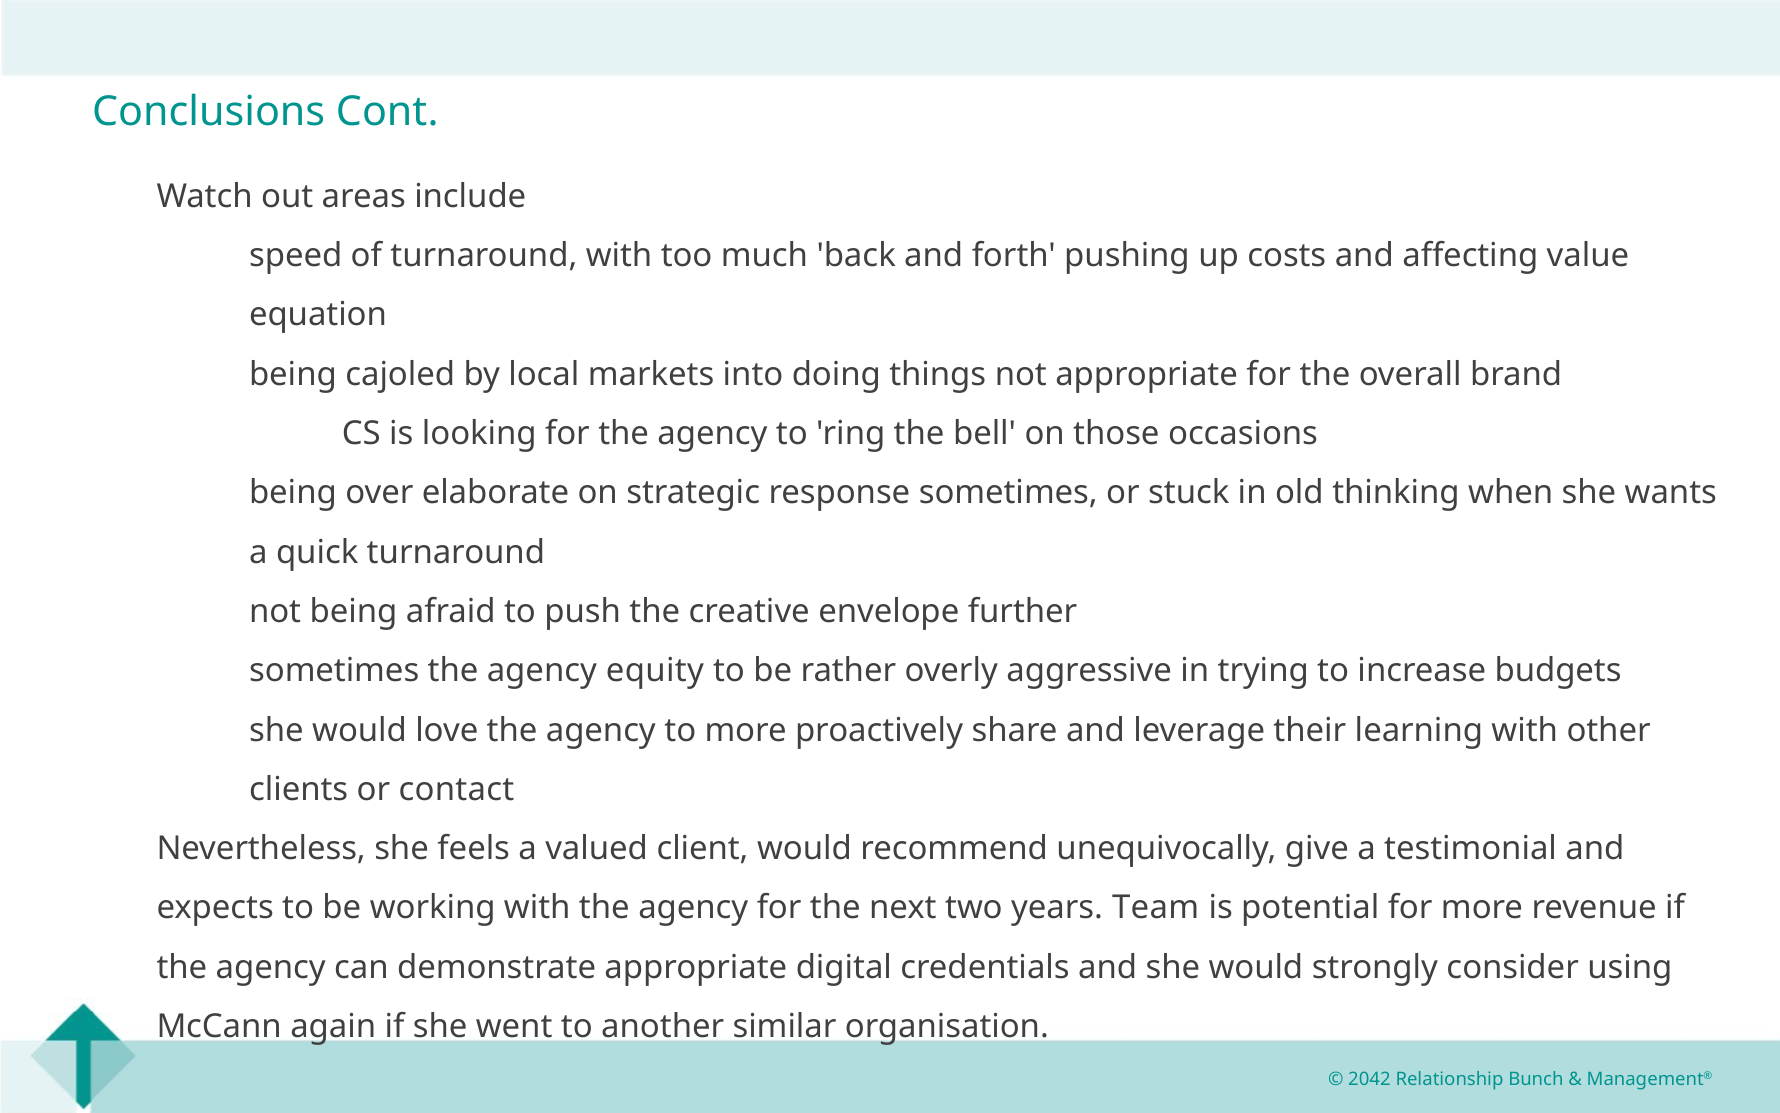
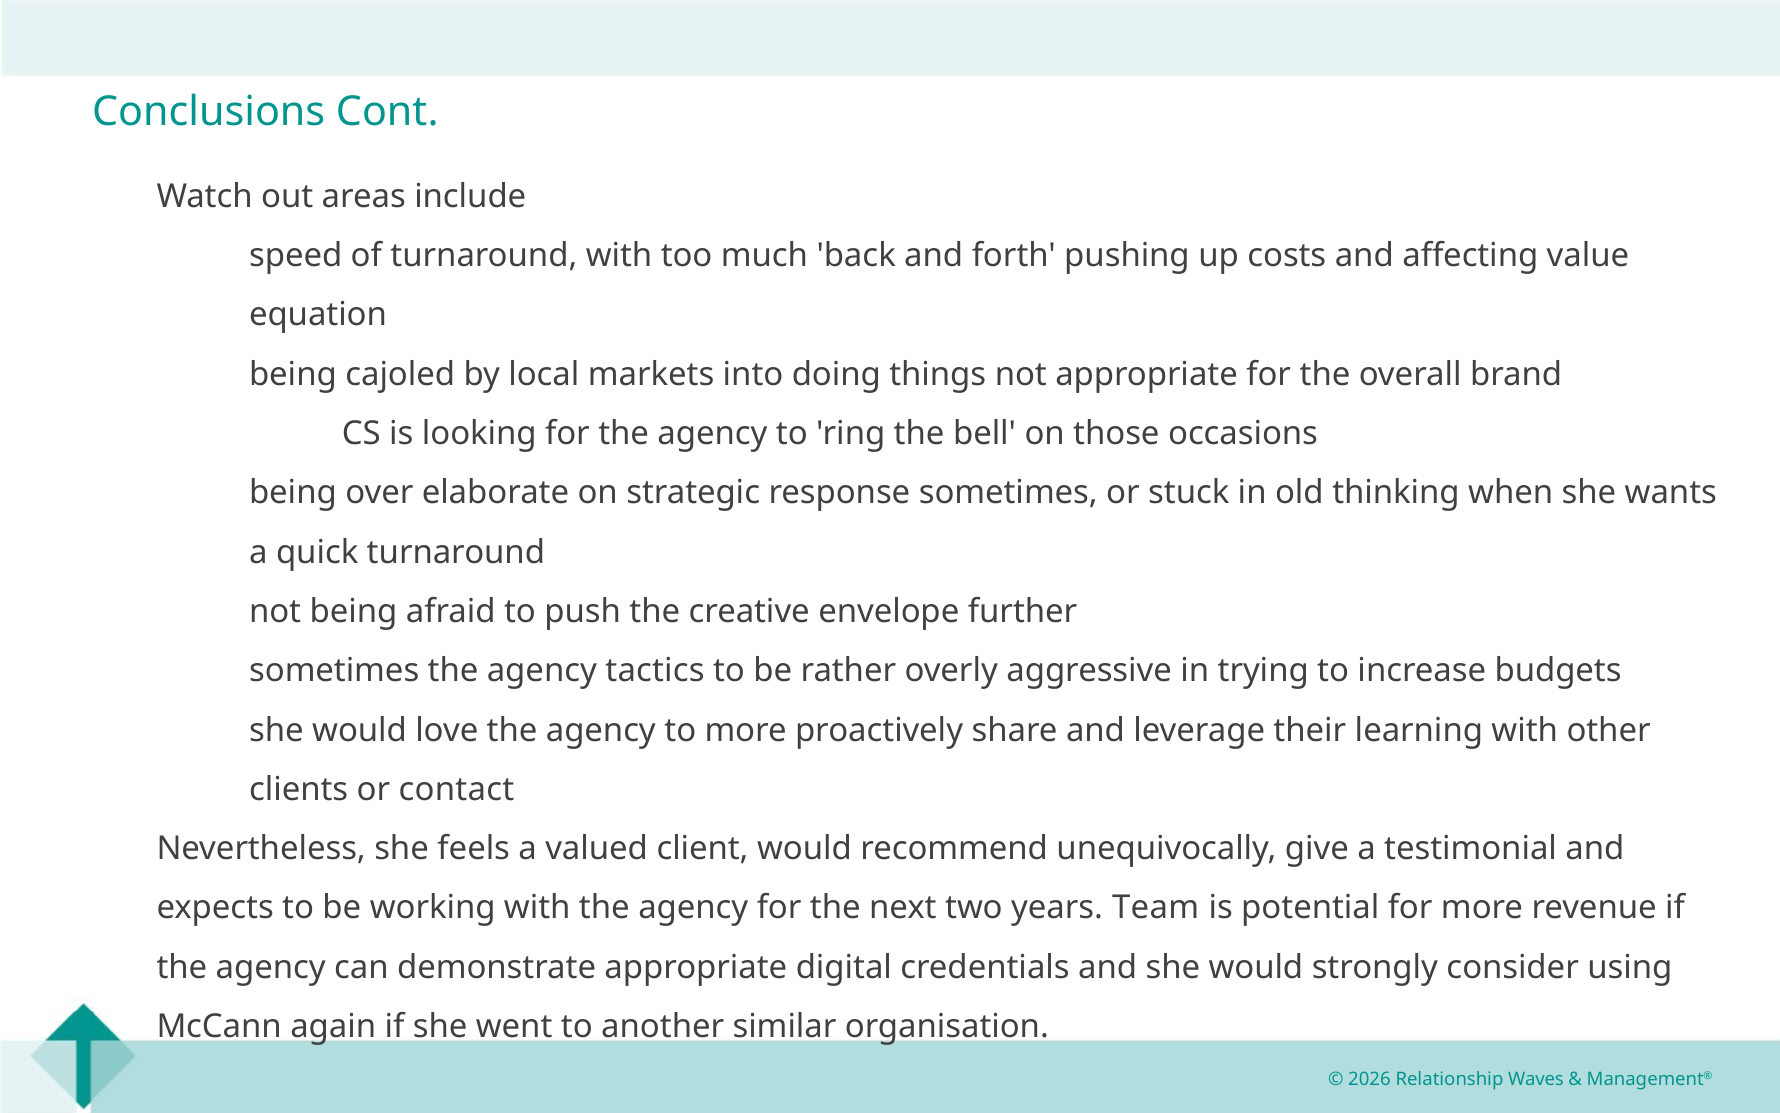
equity: equity -> tactics (655, 671)
2042: 2042 -> 2026 (1369, 1079)
Bunch: Bunch -> Waves (1536, 1079)
